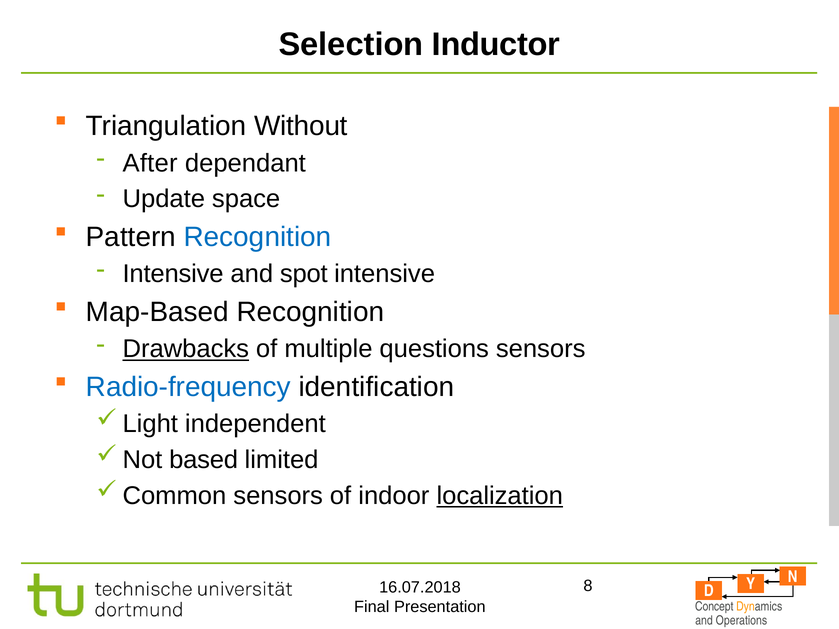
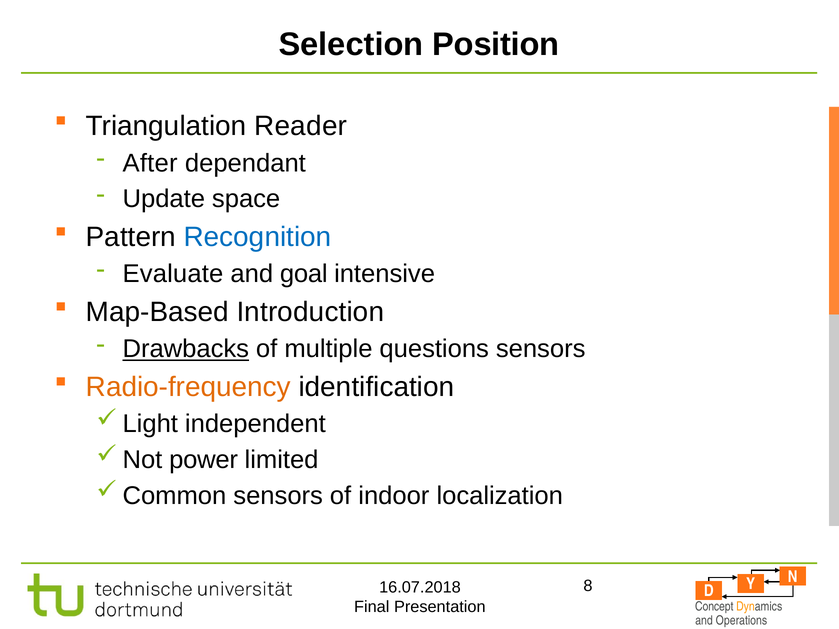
Inductor: Inductor -> Position (496, 45)
Without: Without -> Reader (301, 126)
Intensive: Intensive -> Evaluate (173, 274)
spot: spot -> goal (304, 274)
Map-Based Recognition: Recognition -> Introduction (310, 312)
Radio-frequency colour: blue -> orange (188, 387)
based: based -> power (204, 460)
localization underline: present -> none (500, 496)
